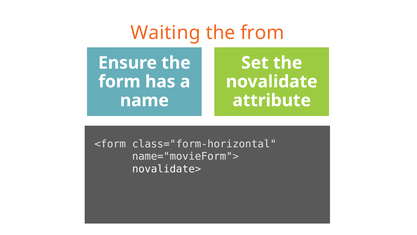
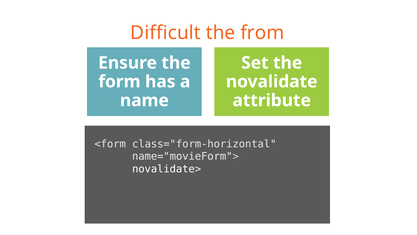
Waiting: Waiting -> Difficult (166, 33)
